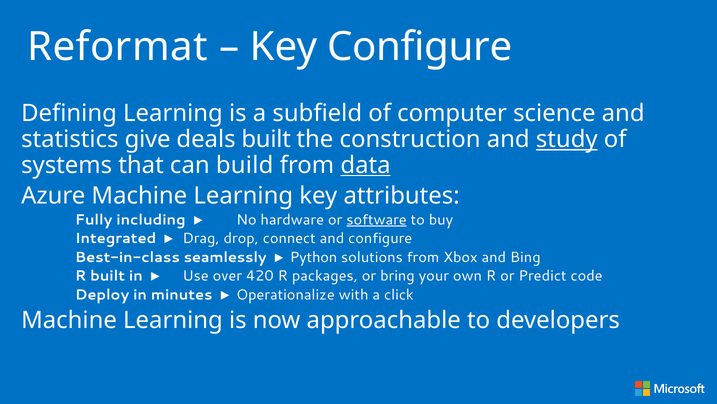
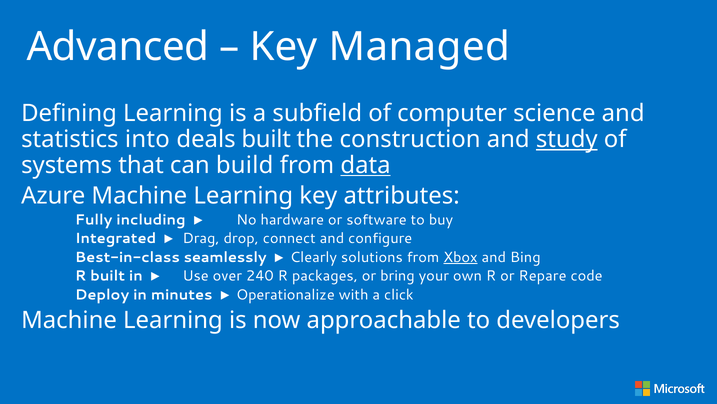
Reformat: Reformat -> Advanced (118, 47)
Key Configure: Configure -> Managed (419, 47)
give: give -> into (147, 139)
software underline: present -> none (377, 219)
Python: Python -> Clearly (313, 257)
Xbox underline: none -> present (460, 257)
420: 420 -> 240 (260, 275)
Predict: Predict -> Repare (542, 275)
